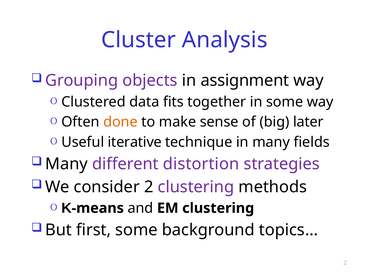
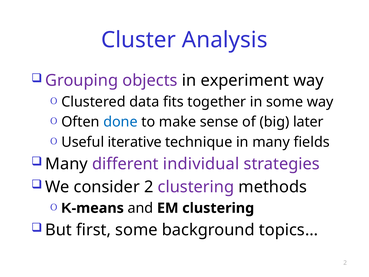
assignment: assignment -> experiment (245, 80)
done colour: orange -> blue (120, 122)
distortion: distortion -> individual (201, 164)
